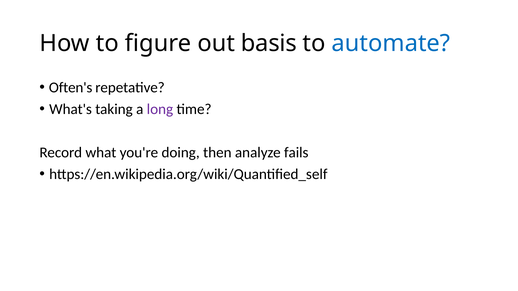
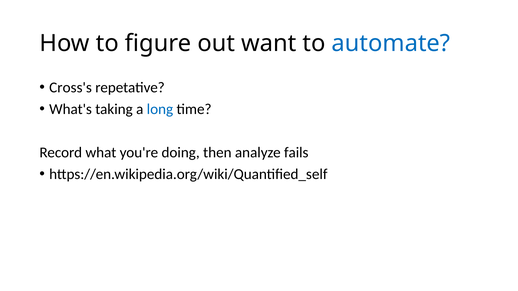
basis: basis -> want (269, 44)
Often's: Often's -> Cross's (71, 88)
long colour: purple -> blue (160, 109)
